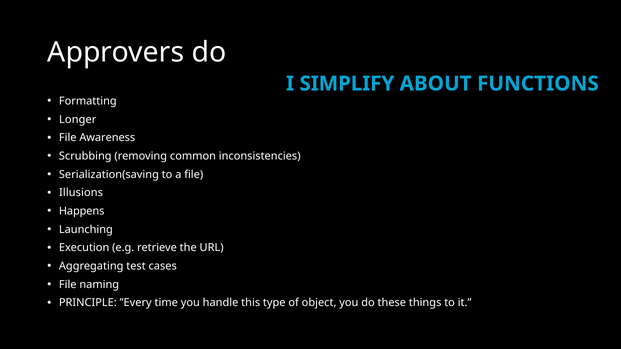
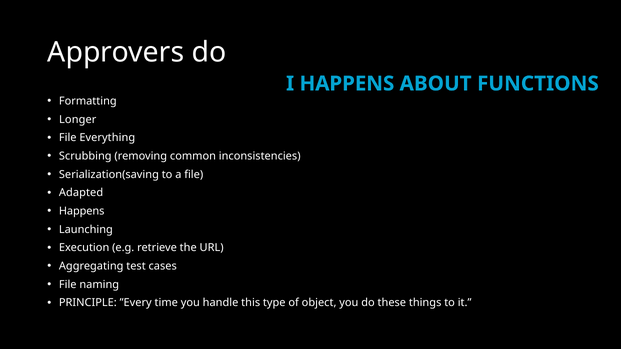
I SIMPLIFY: SIMPLIFY -> HAPPENS (347, 84)
Awareness: Awareness -> Everything (107, 138)
Illusions: Illusions -> Adapted (81, 193)
